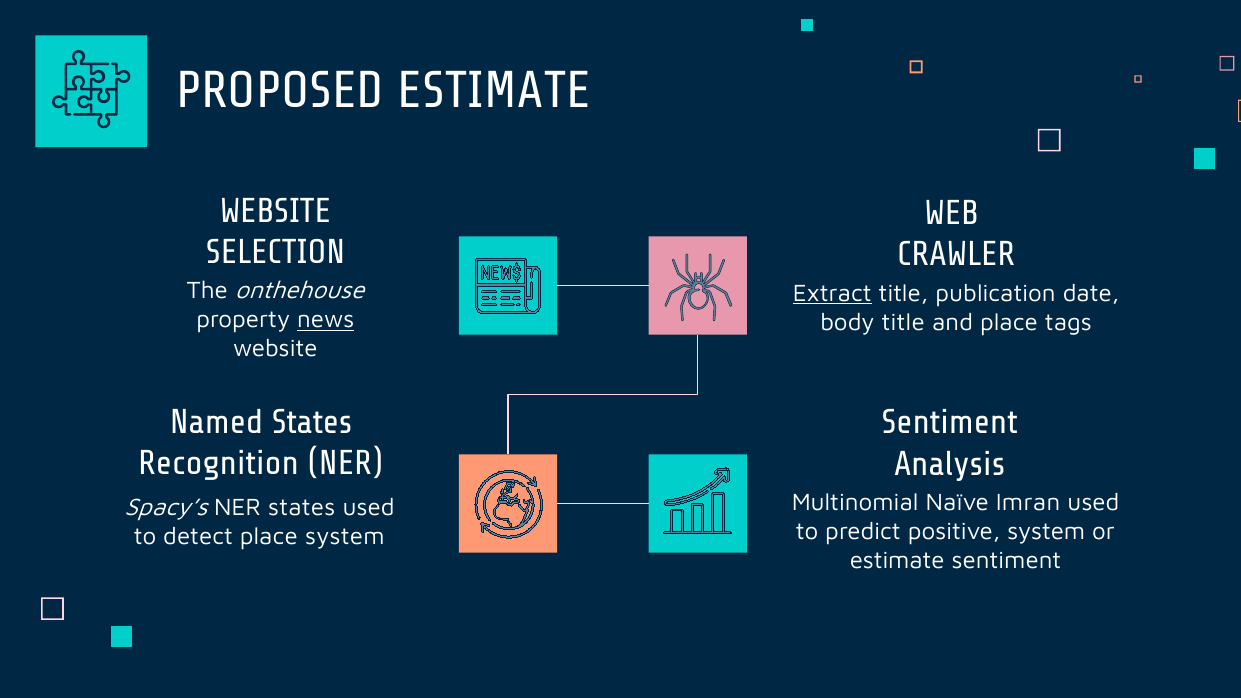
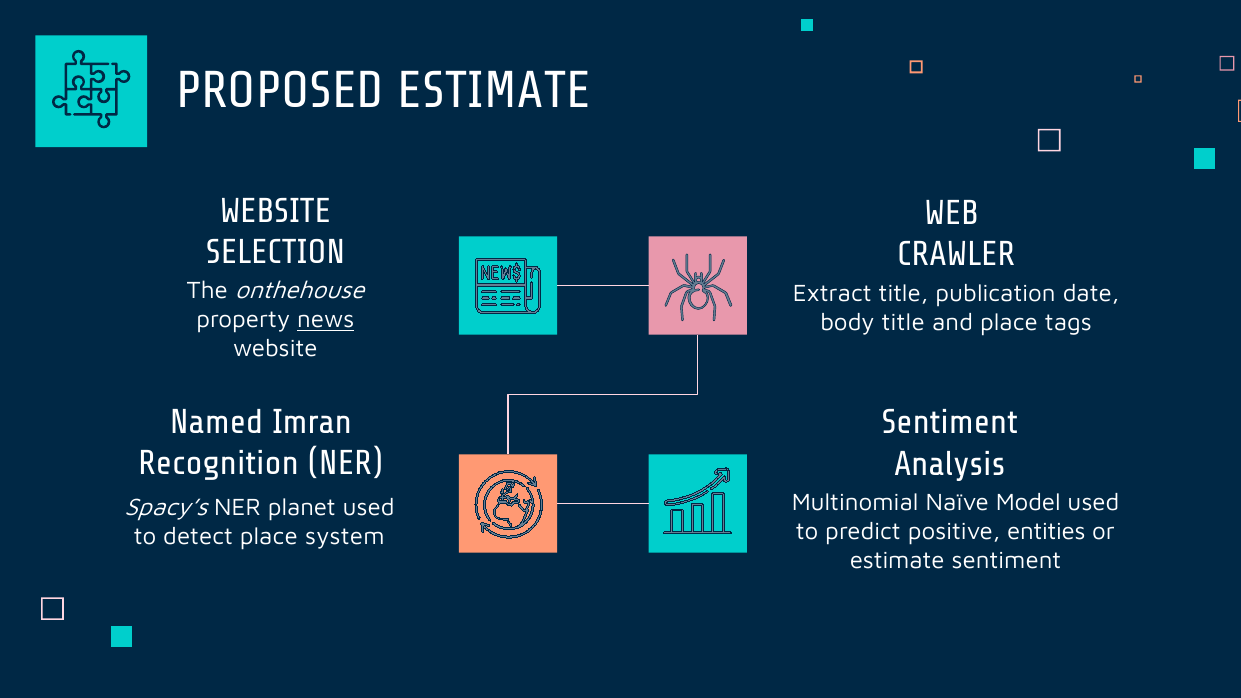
Extract underline: present -> none (832, 293)
Named States: States -> Imran (312, 422)
Imran: Imran -> Model (1028, 502)
NER states: states -> planet (302, 508)
positive system: system -> entities (1046, 531)
